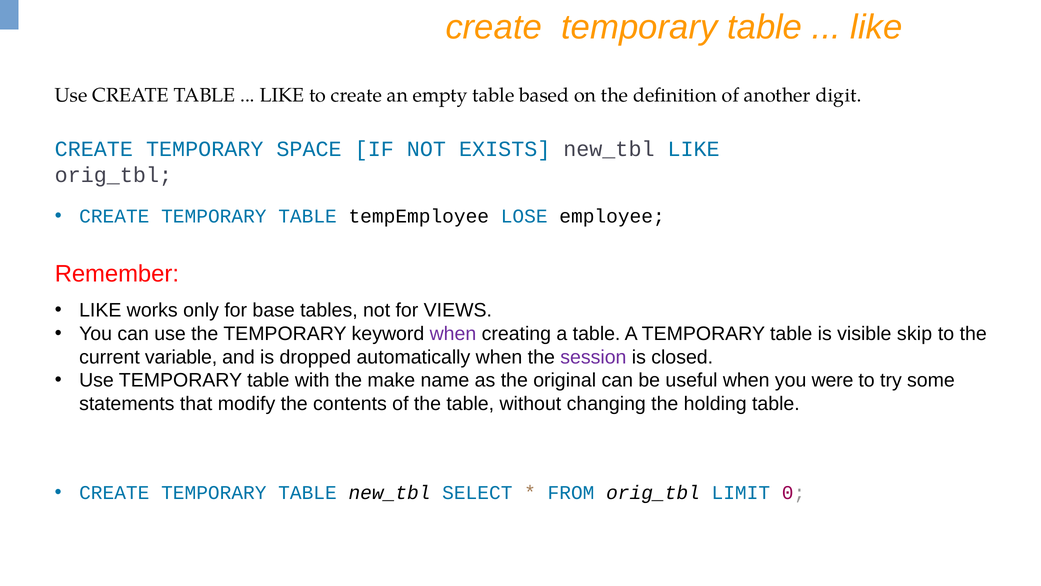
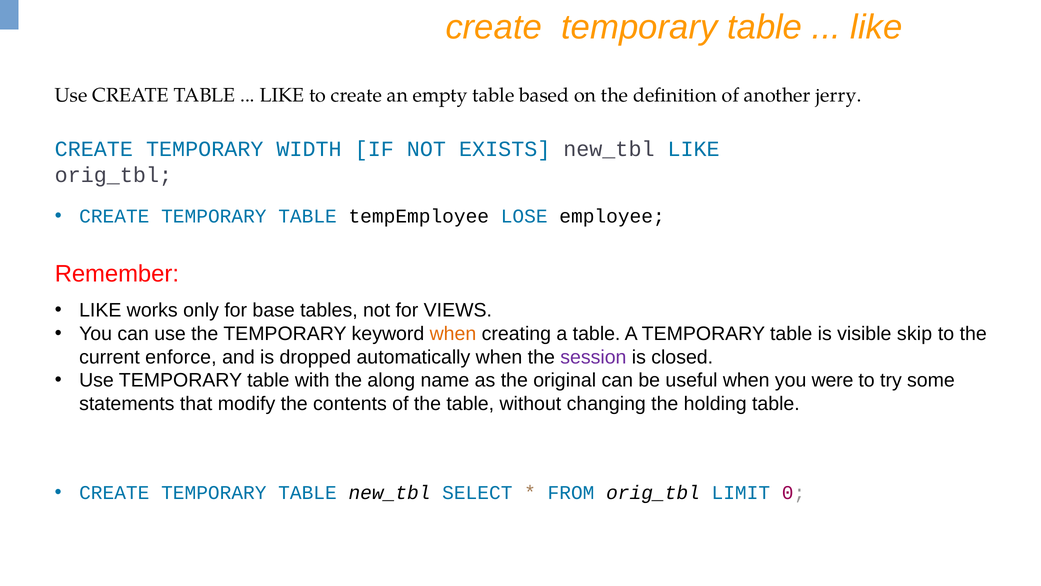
digit: digit -> jerry (839, 95)
SPACE: SPACE -> WIDTH (309, 149)
when colour: purple -> orange (453, 333)
variable: variable -> enforce (181, 357)
make: make -> along (391, 380)
